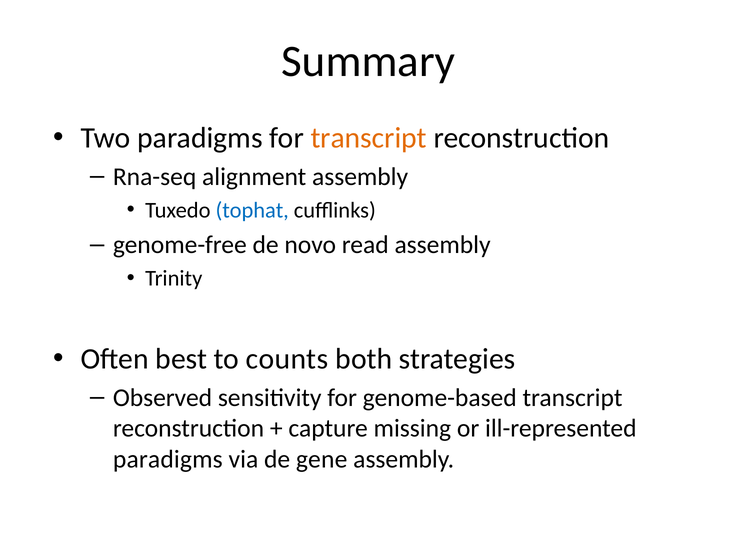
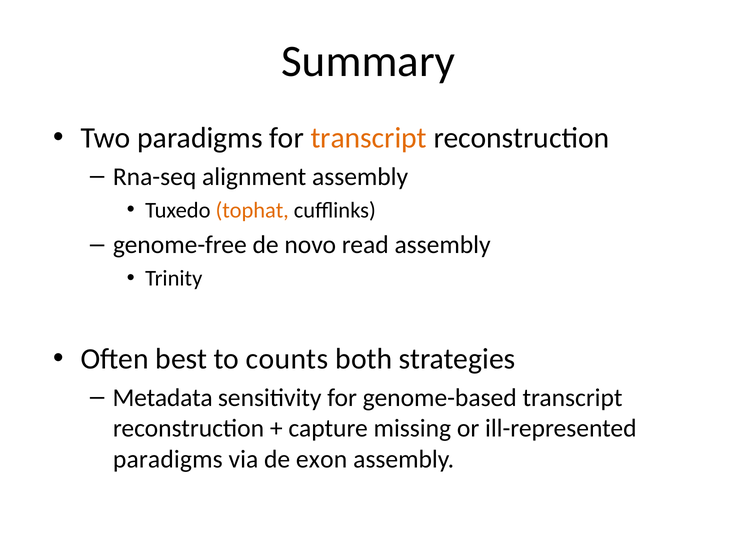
tophat colour: blue -> orange (252, 210)
Observed: Observed -> Metadata (163, 398)
gene: gene -> exon (322, 459)
